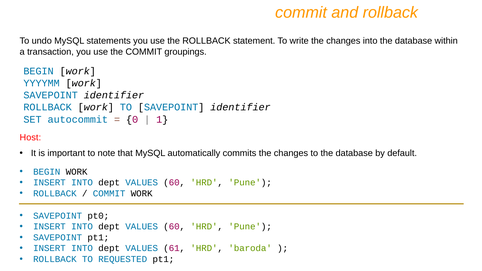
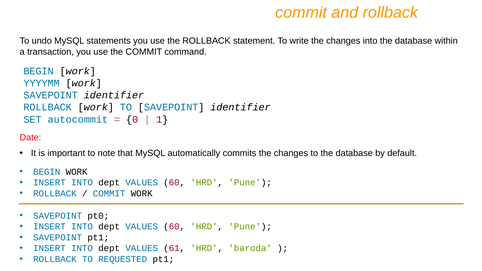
groupings: groupings -> command (186, 52)
Host: Host -> Date (30, 138)
